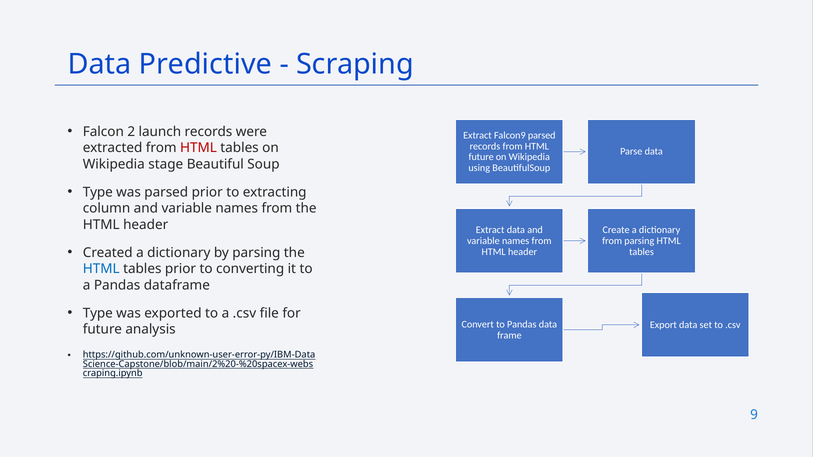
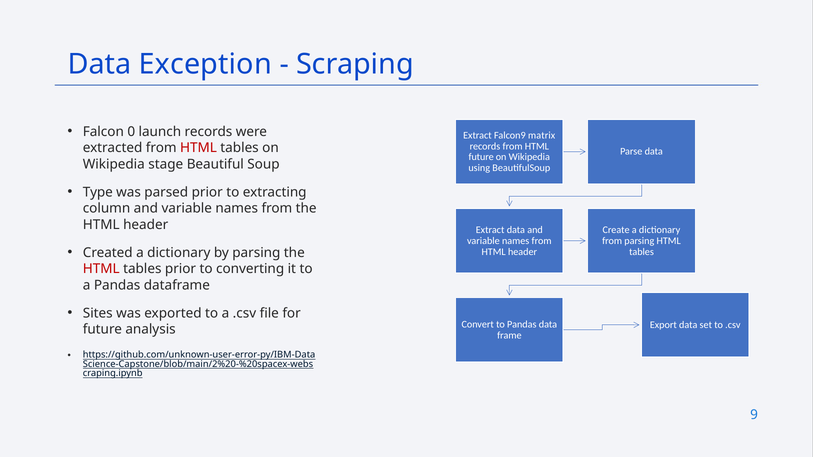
Predictive: Predictive -> Exception (205, 64)
2: 2 -> 0 (131, 132)
parsed: parsed -> matrix (542, 135)
HTML colour: blue -> red (101, 269)
Type: Type -> Sites (98, 313)
